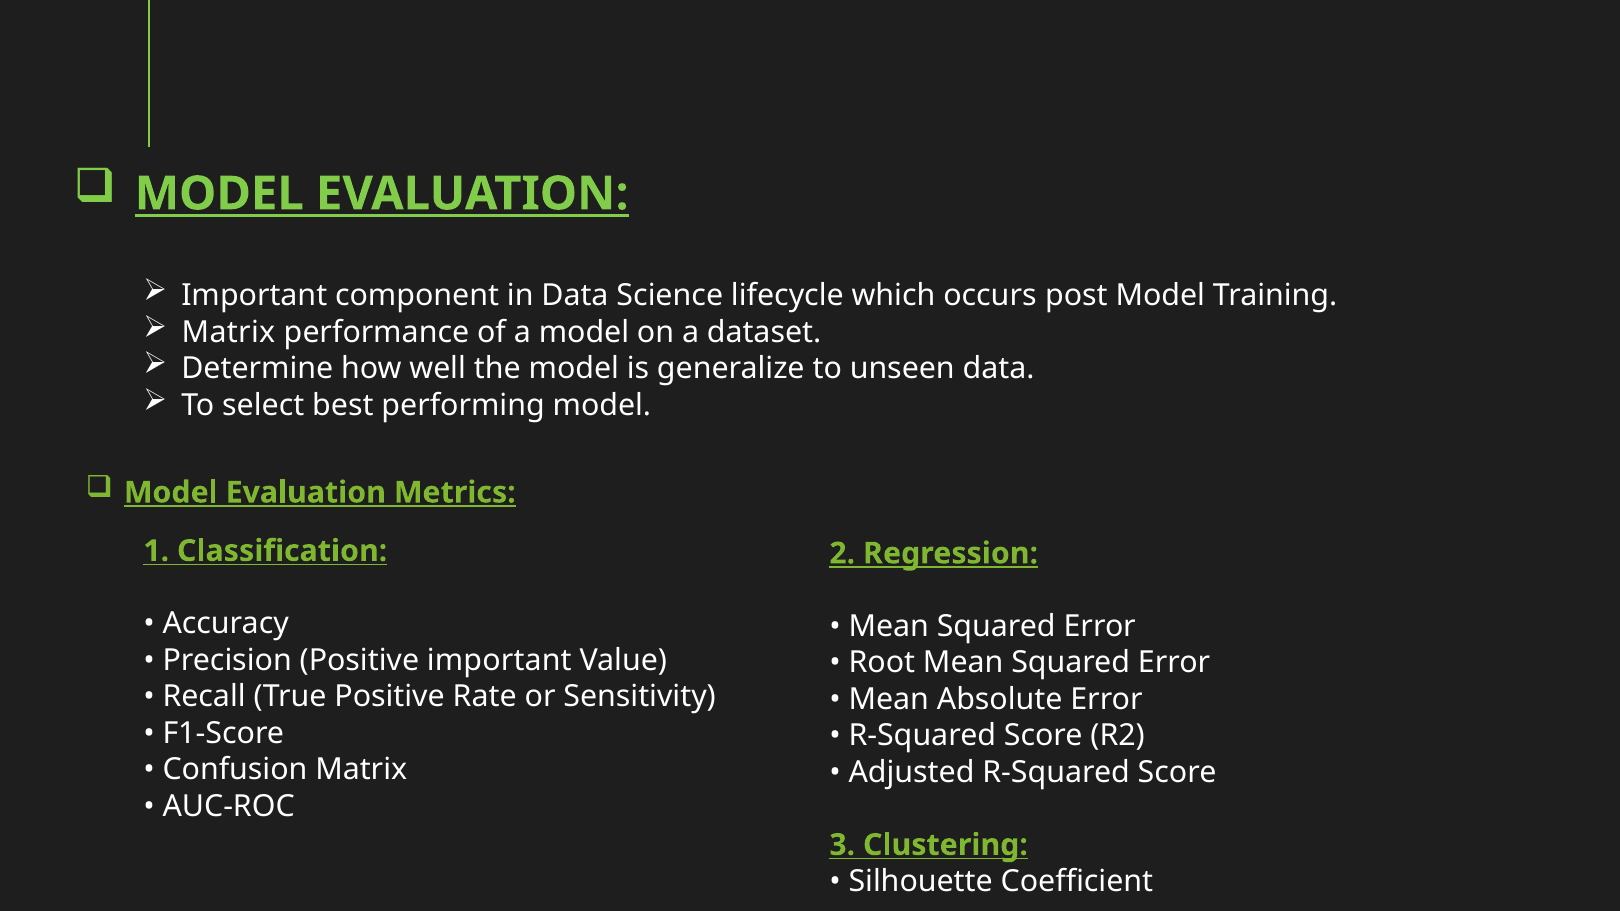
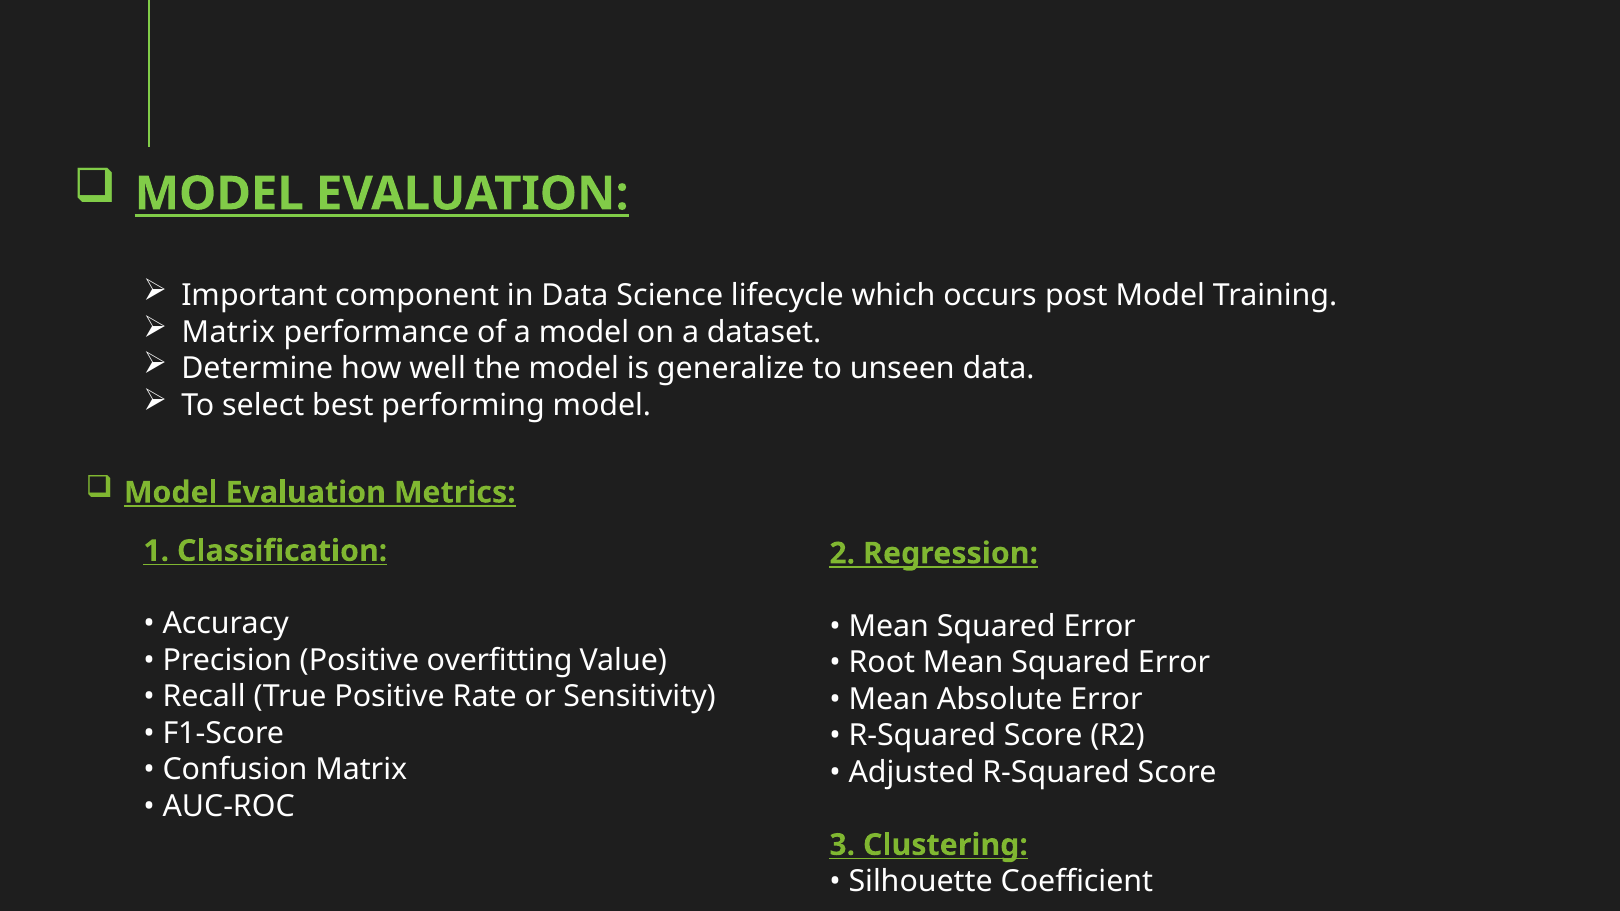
Positive important: important -> overfitting (500, 660)
